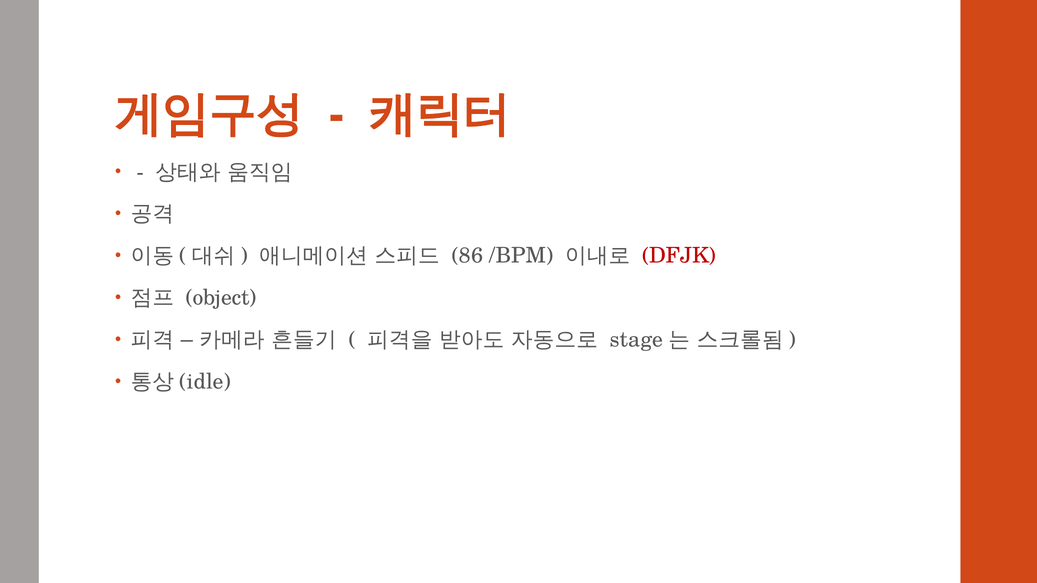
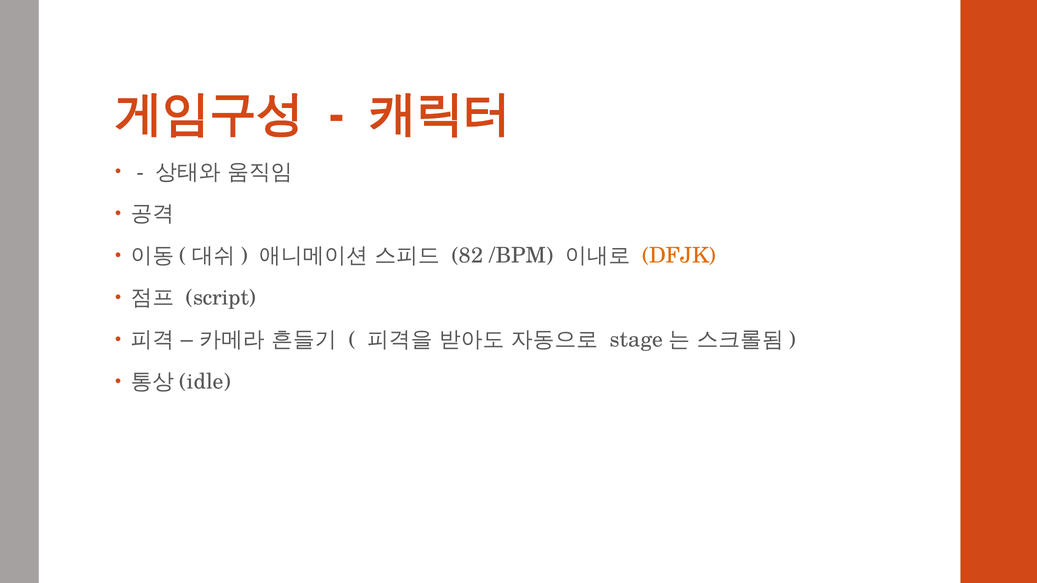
86: 86 -> 82 (467, 256)
DFJK colour: red -> orange (679, 256)
object: object -> script (221, 298)
